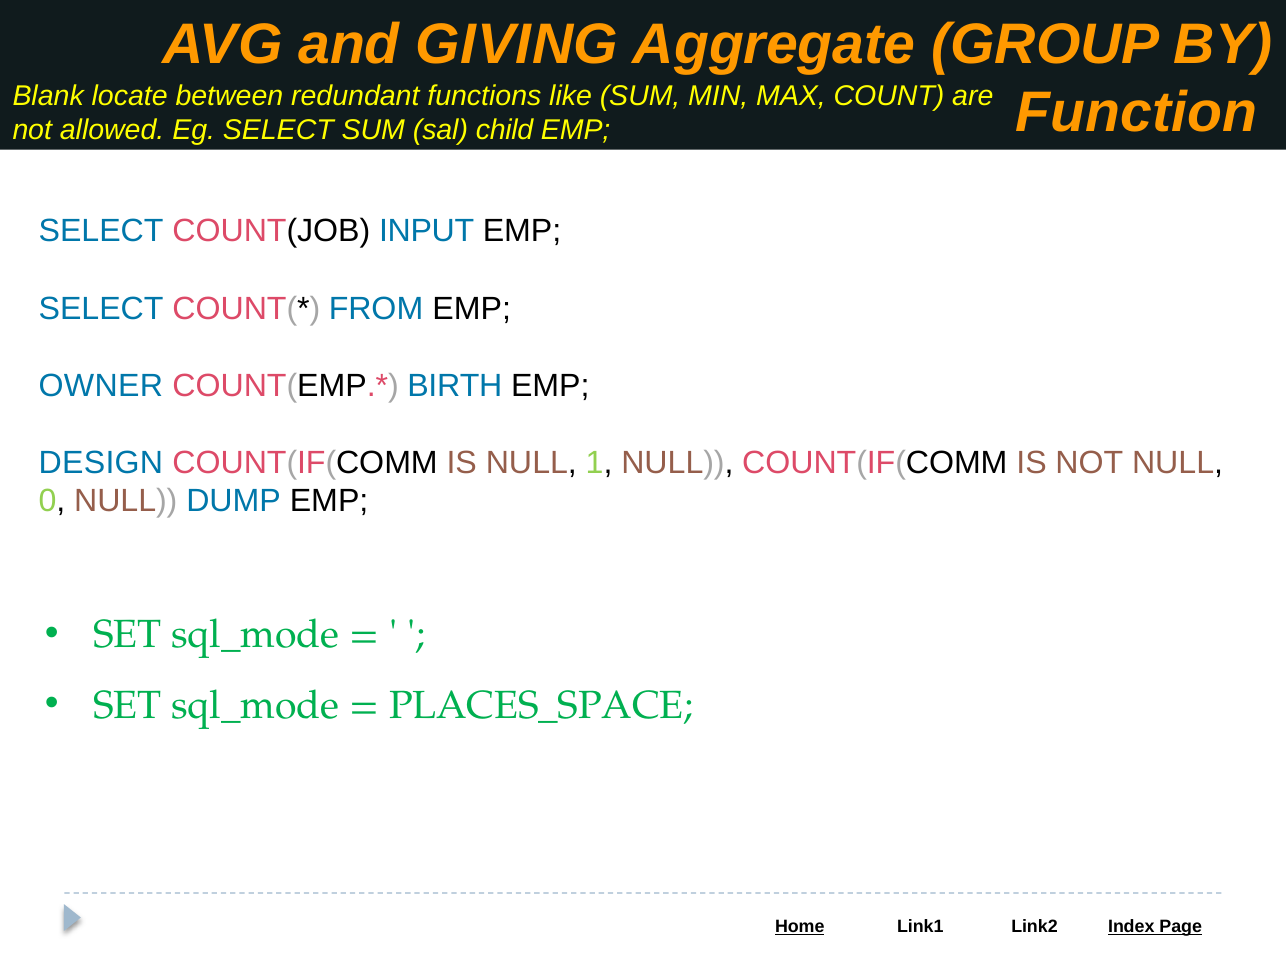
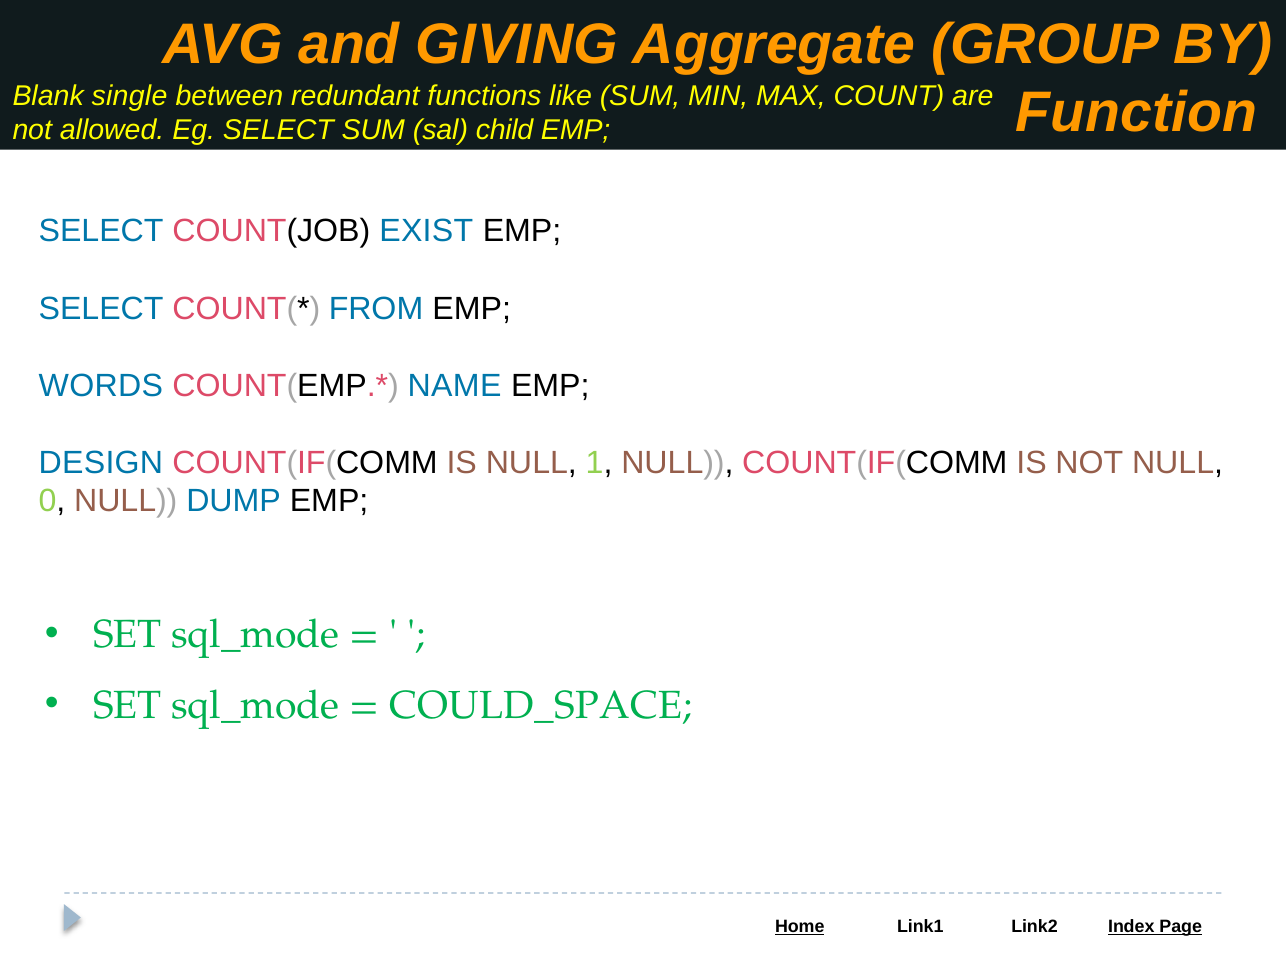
locate: locate -> single (129, 96)
INPUT: INPUT -> EXIST (426, 231)
OWNER: OWNER -> WORDS (101, 386)
BIRTH: BIRTH -> NAME (455, 386)
PLACES_SPACE: PLACES_SPACE -> COULD_SPACE (541, 706)
